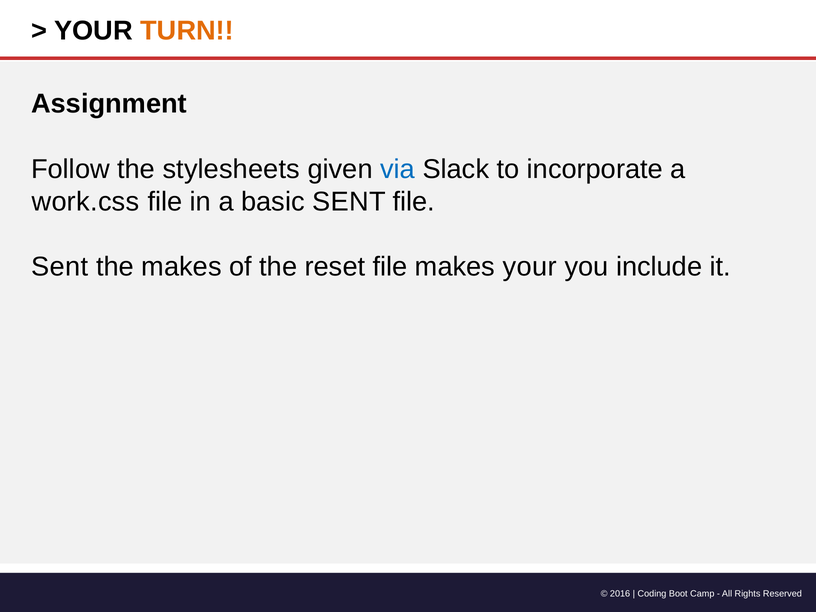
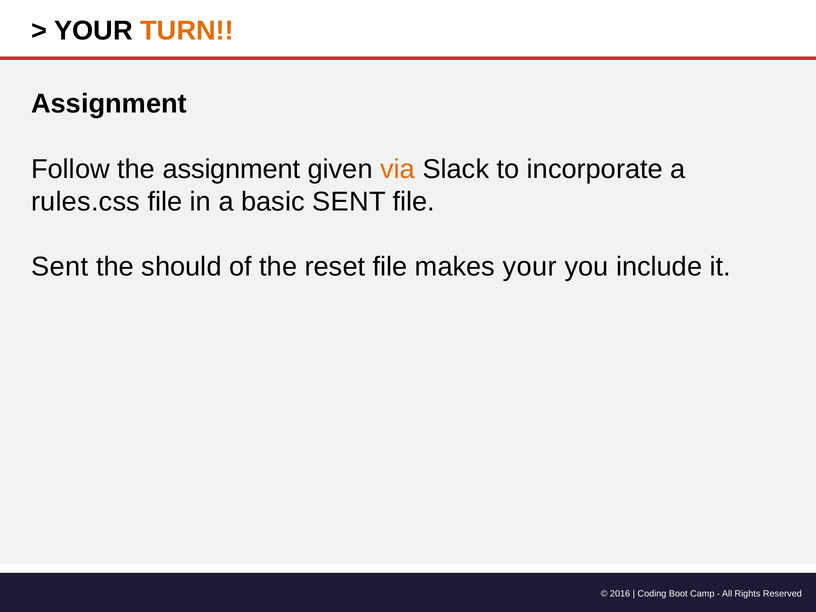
the stylesheets: stylesheets -> assignment (231, 169)
via colour: blue -> orange (398, 169)
work.css: work.css -> rules.css (86, 202)
the makes: makes -> should (182, 267)
